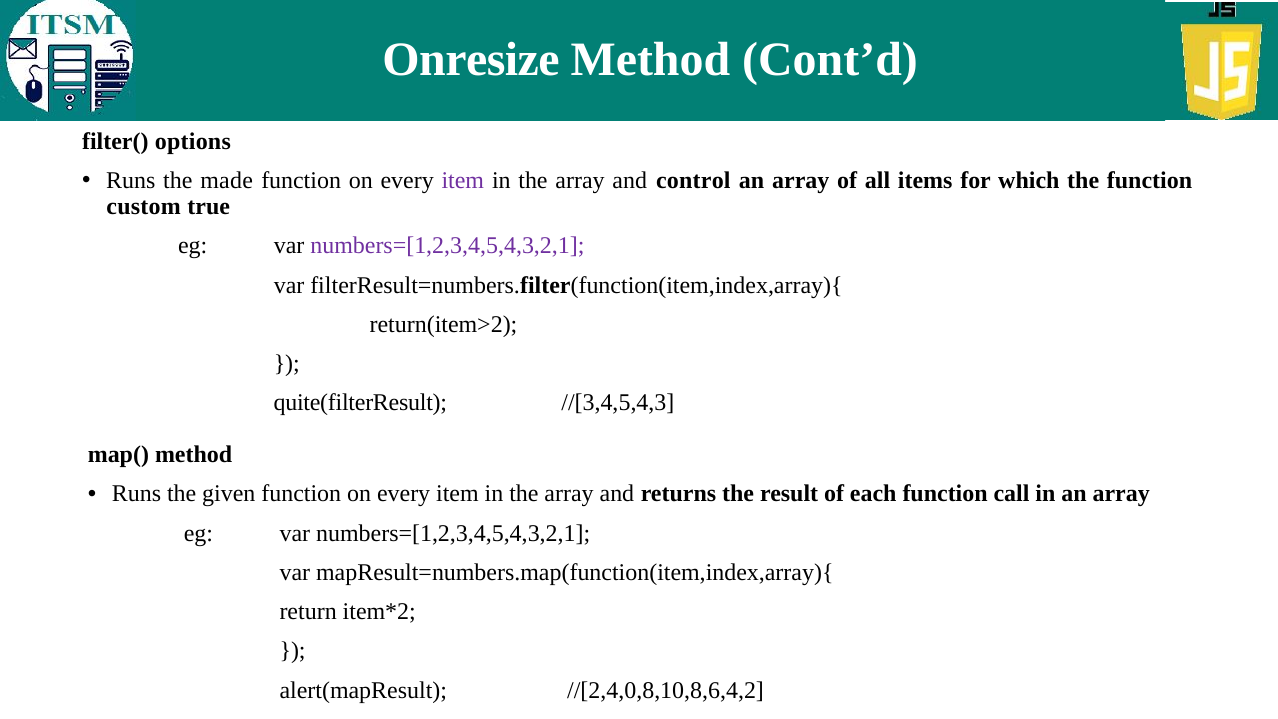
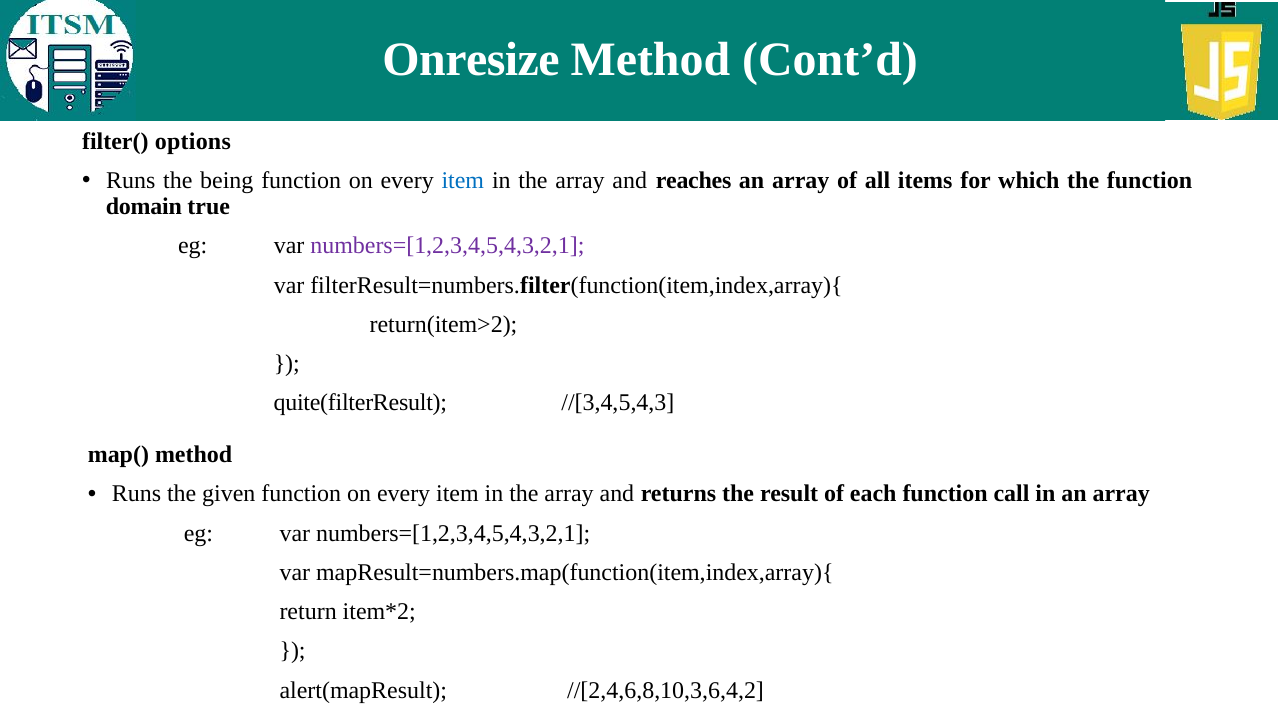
made: made -> being (227, 181)
item colour: purple -> blue (463, 181)
control: control -> reaches (694, 181)
custom: custom -> domain (144, 207)
//[2,4,0,8,10,8,6,4,2: //[2,4,0,8,10,8,6,4,2 -> //[2,4,6,8,10,3,6,4,2 (666, 690)
